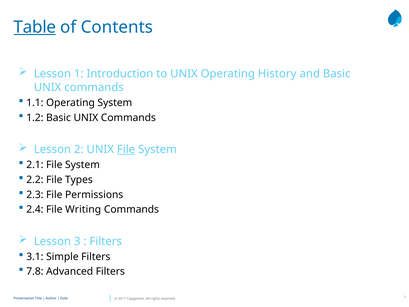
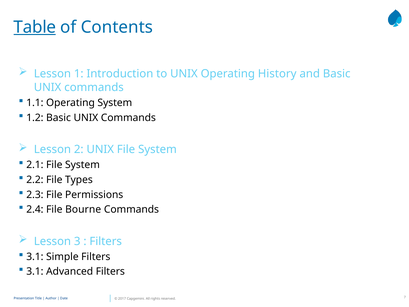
File underline: present -> none (126, 149)
Writing: Writing -> Bourne (83, 209)
7.8: 7.8 -> 3.1 (35, 271)
